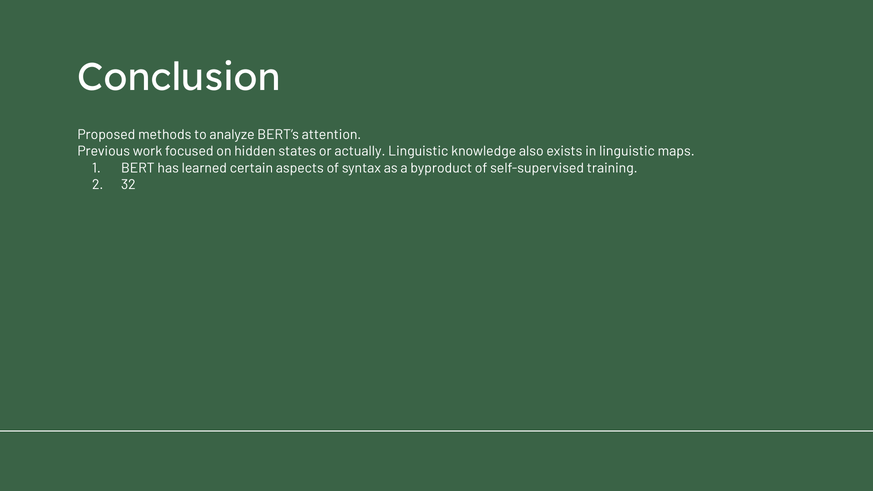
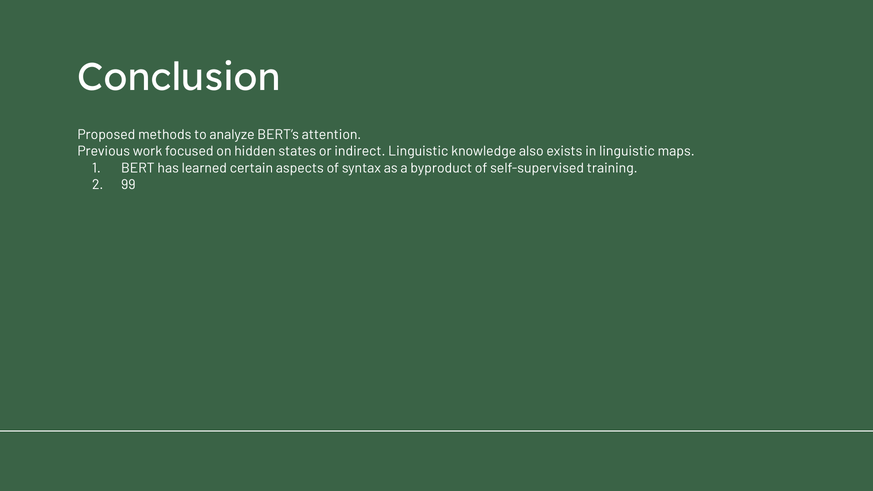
actually: actually -> indirect (360, 151)
32: 32 -> 99 (128, 185)
